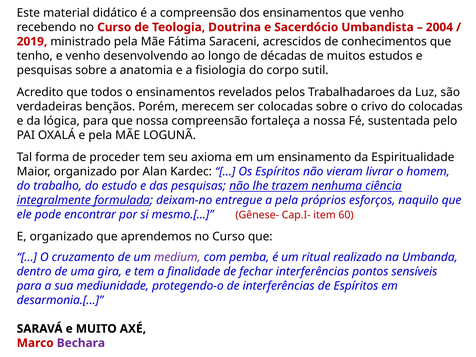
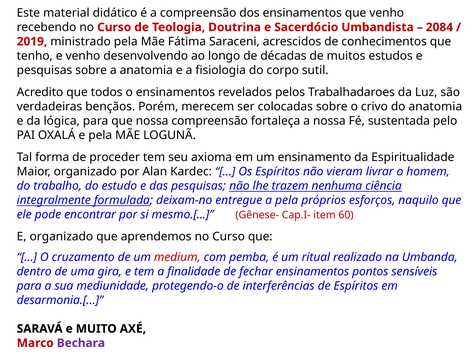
2004: 2004 -> 2084 (439, 27)
do colocadas: colocadas -> anatomia (435, 107)
medium colour: purple -> red (177, 257)
fechar interferências: interferências -> ensinamentos (312, 272)
